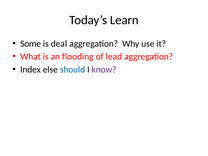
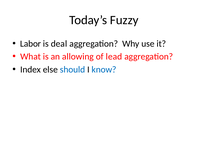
Learn: Learn -> Fuzzy (124, 20)
Some: Some -> Labor (31, 44)
flooding: flooding -> allowing (78, 57)
know colour: purple -> blue (104, 70)
